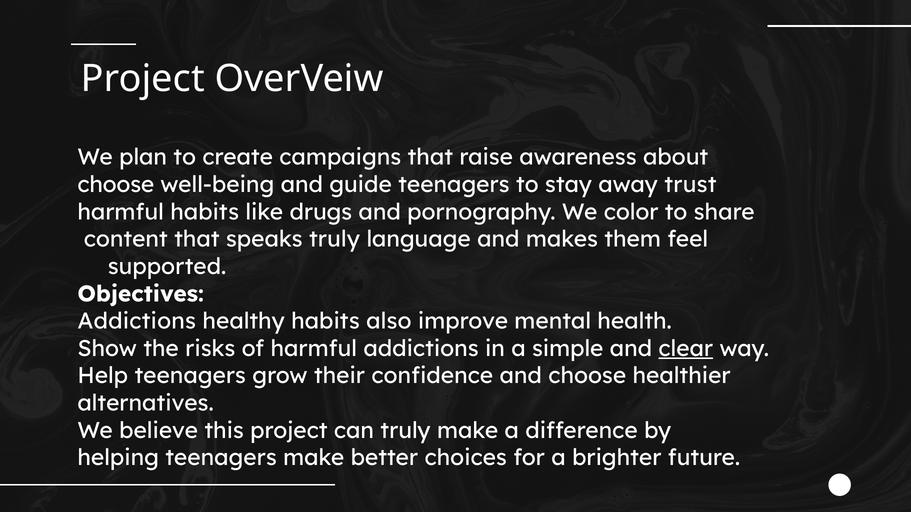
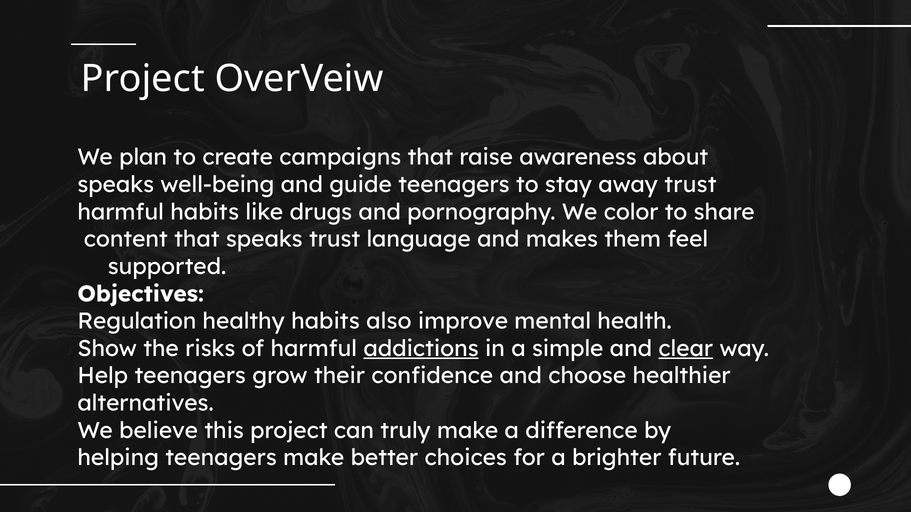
choose: choose -> speaks (116, 185)
speaks truly: truly -> trust (335, 240)
Addictions: Addictions -> Regulation (137, 322)
addictions underline: none -> present (421, 349)
